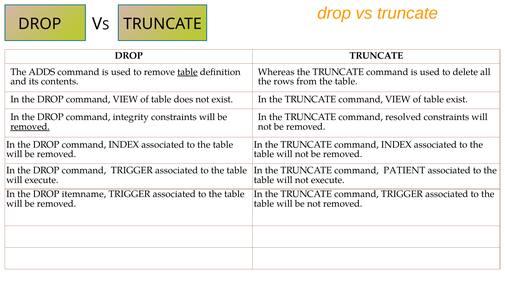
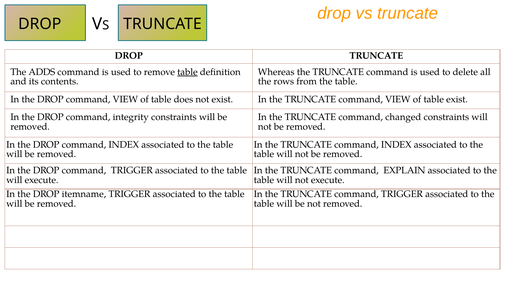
resolved: resolved -> changed (403, 117)
removed underline: present -> none (30, 127)
PATIENT: PATIENT -> EXPLAIN (404, 171)
